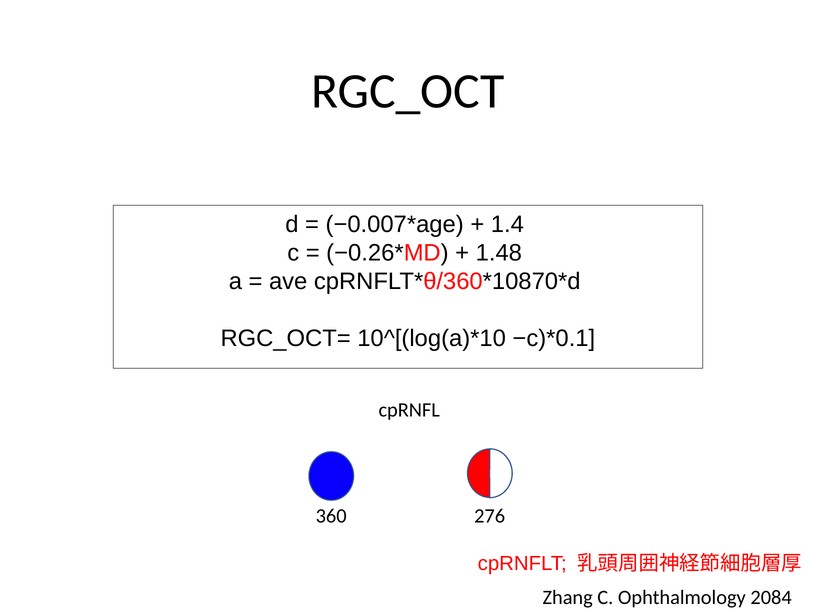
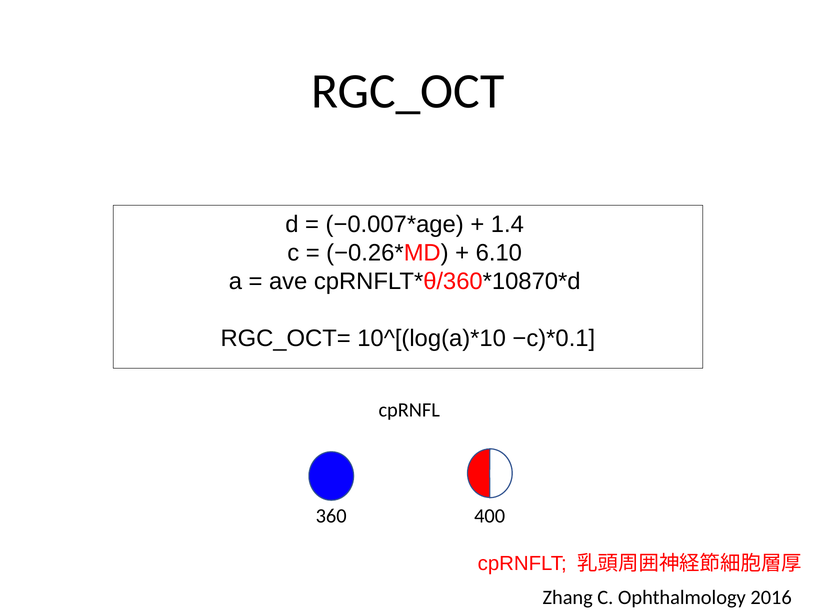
1.48: 1.48 -> 6.10 (499, 253)
276: 276 -> 400 (490, 516)
2084: 2084 -> 2016 (771, 597)
